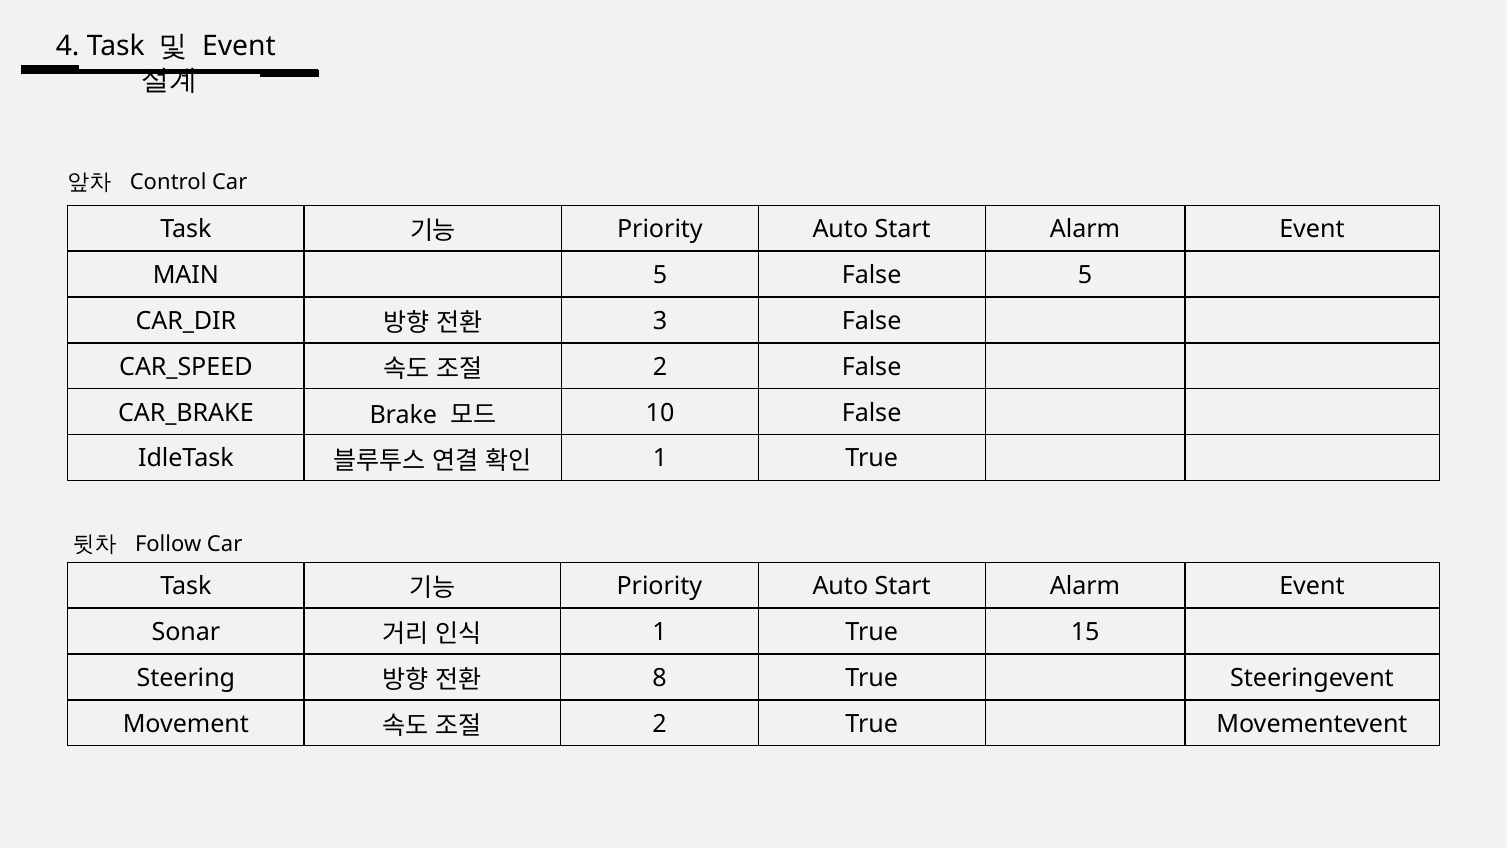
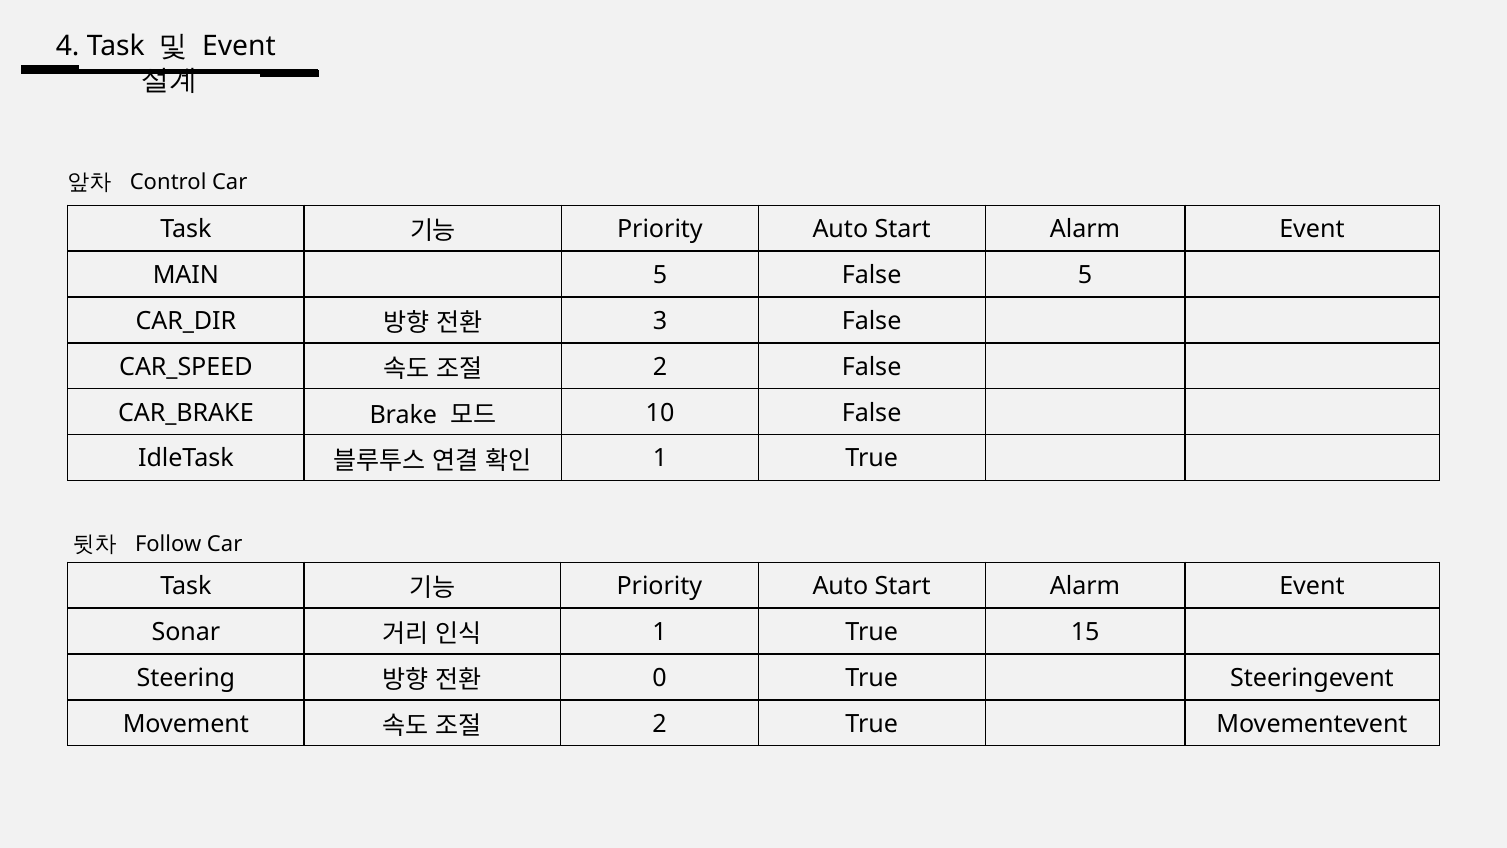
8: 8 -> 0 (659, 678)
